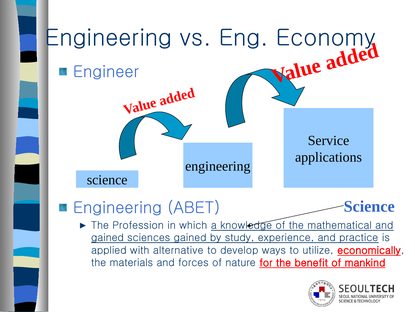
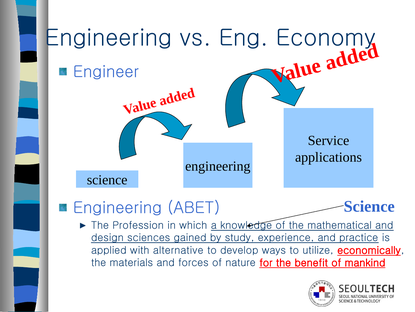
gained: gained -> design (107, 237)
